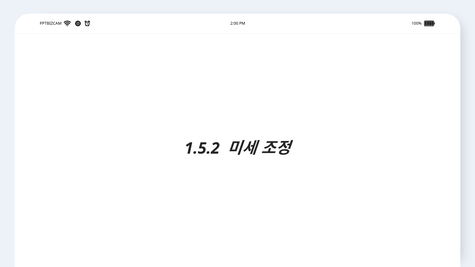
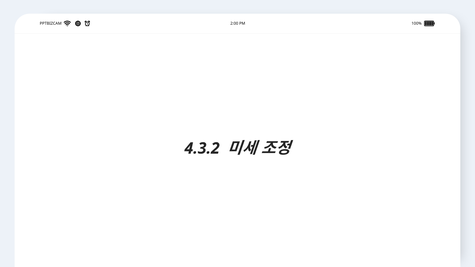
1.5.2: 1.5.2 -> 4.3.2 (202, 148)
